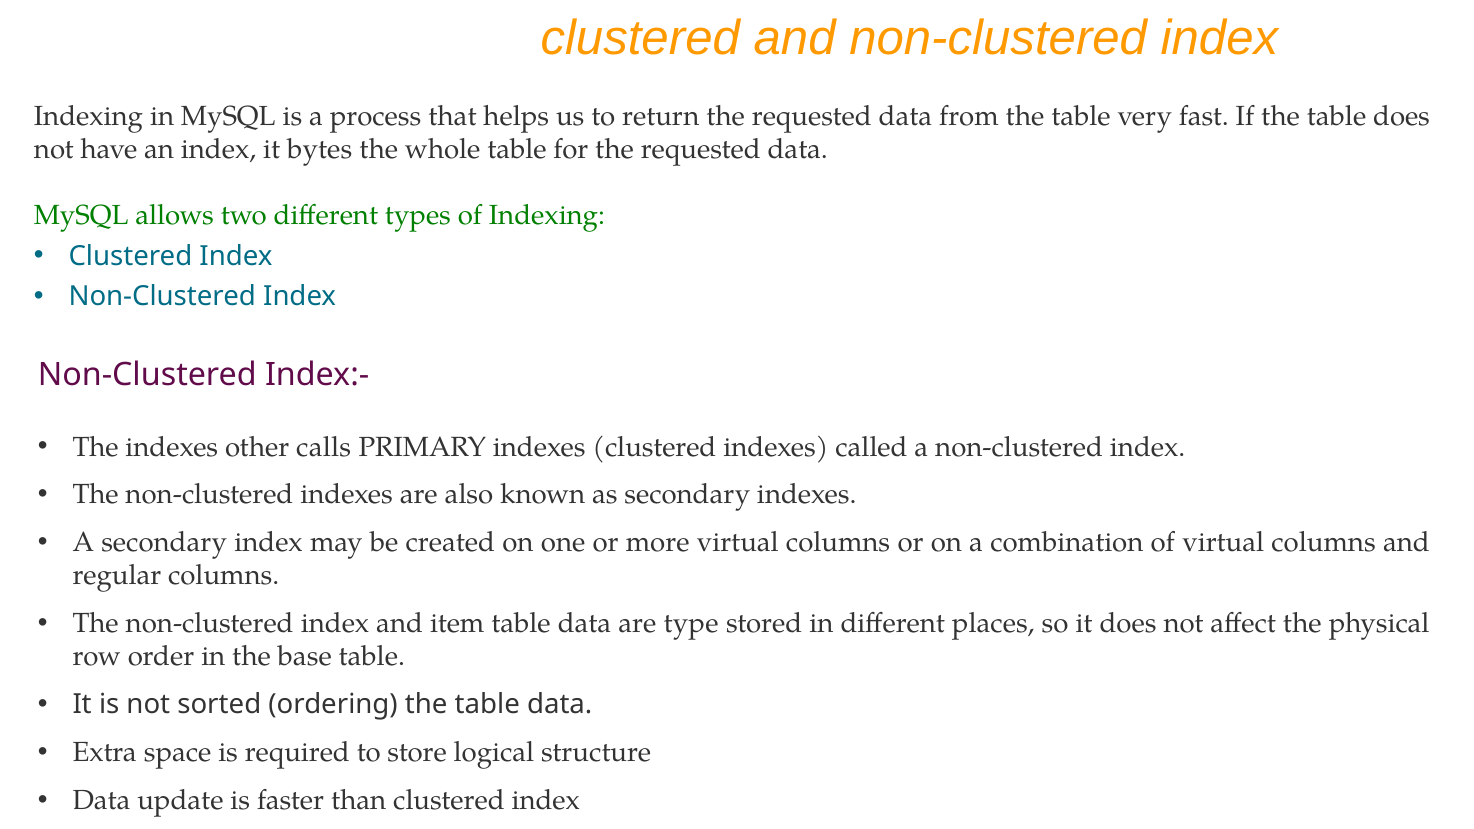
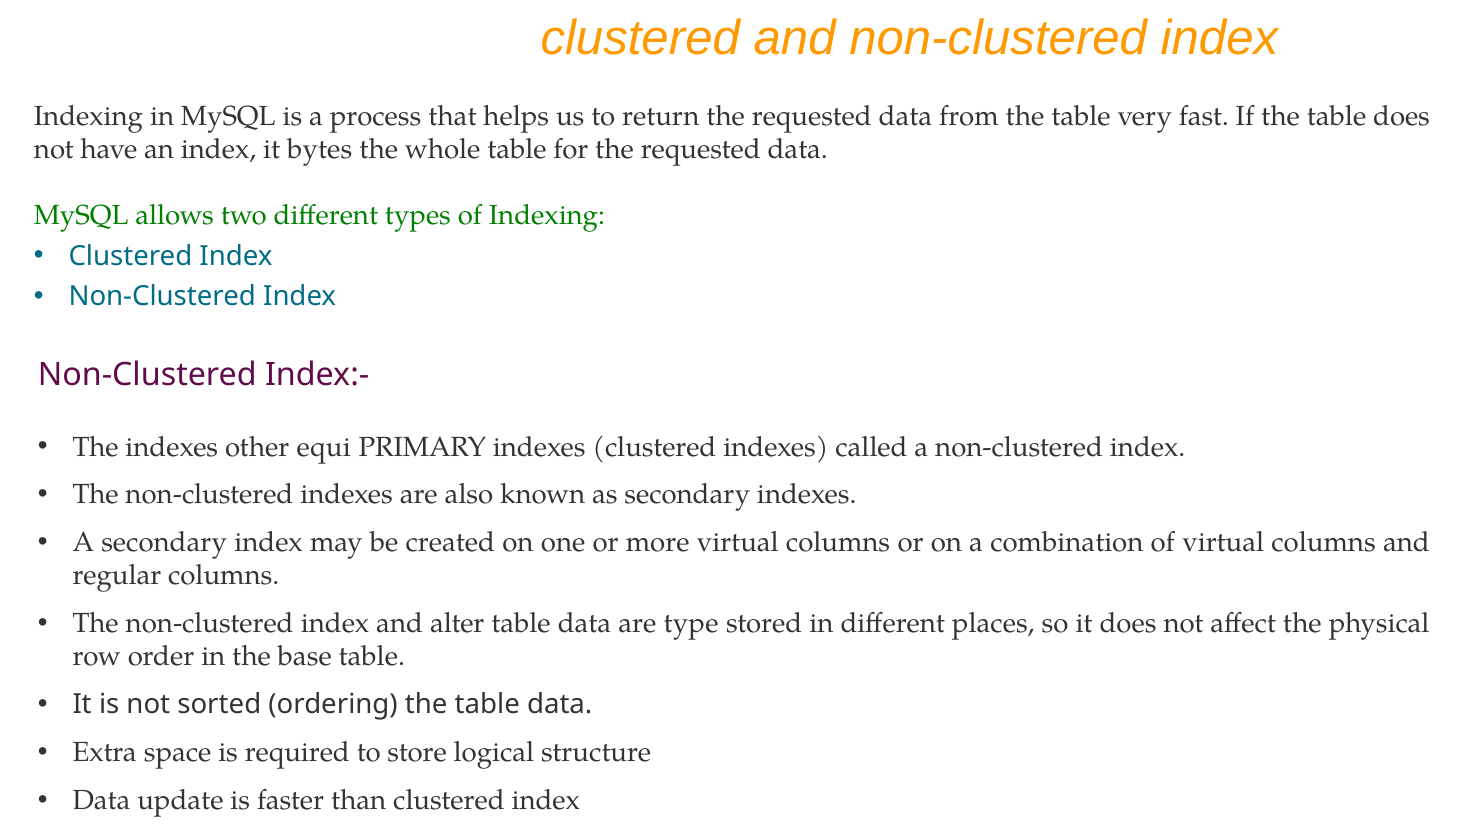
calls: calls -> equi (324, 447)
item: item -> alter (457, 624)
